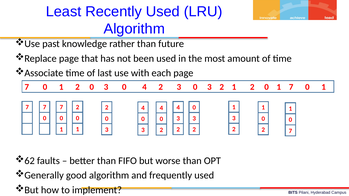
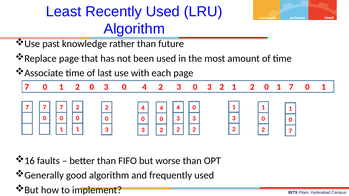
62: 62 -> 16 (30, 161)
